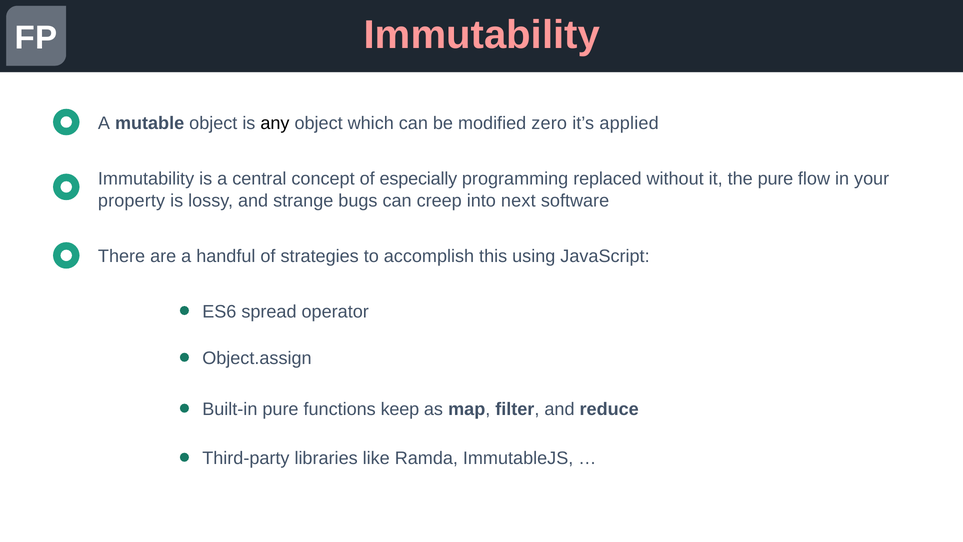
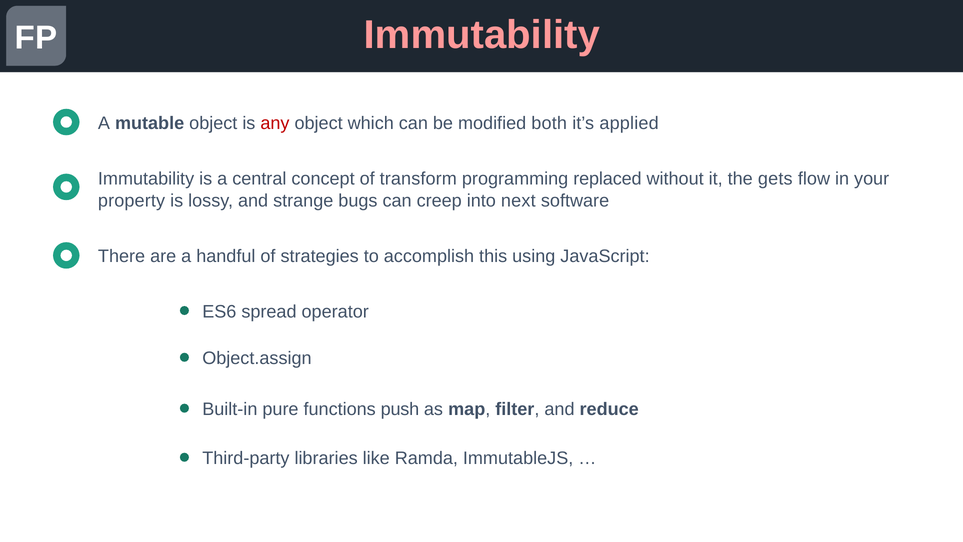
any colour: black -> red (275, 123)
zero: zero -> both (549, 123)
especially: especially -> transform (418, 179)
the pure: pure -> gets (775, 179)
keep: keep -> push (400, 409)
